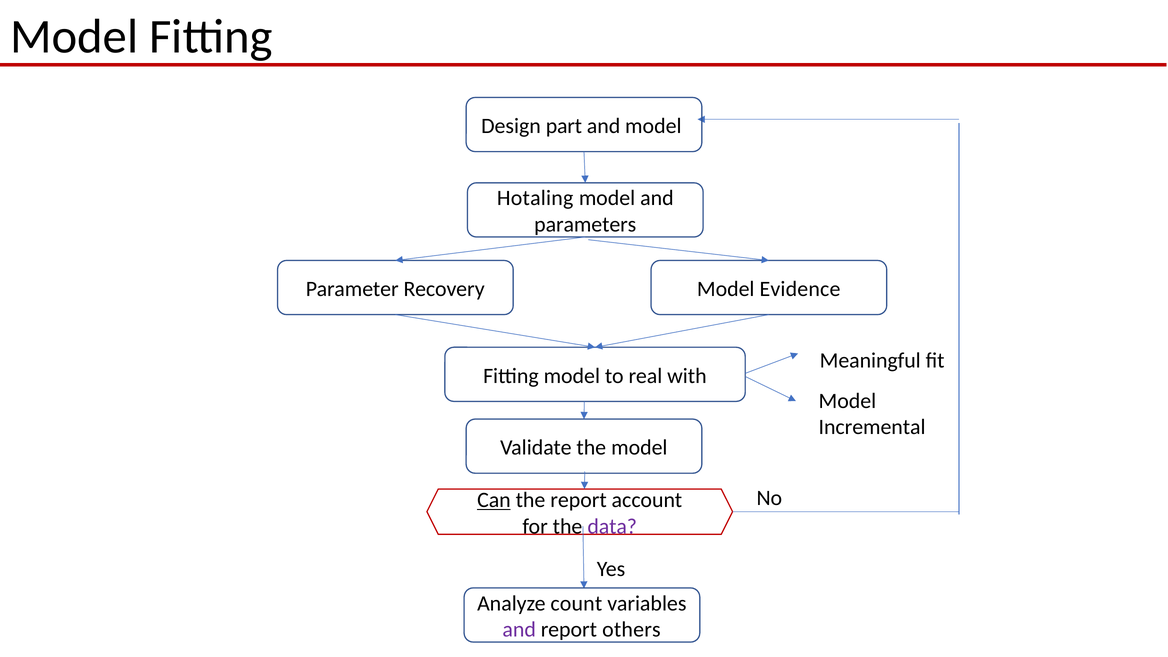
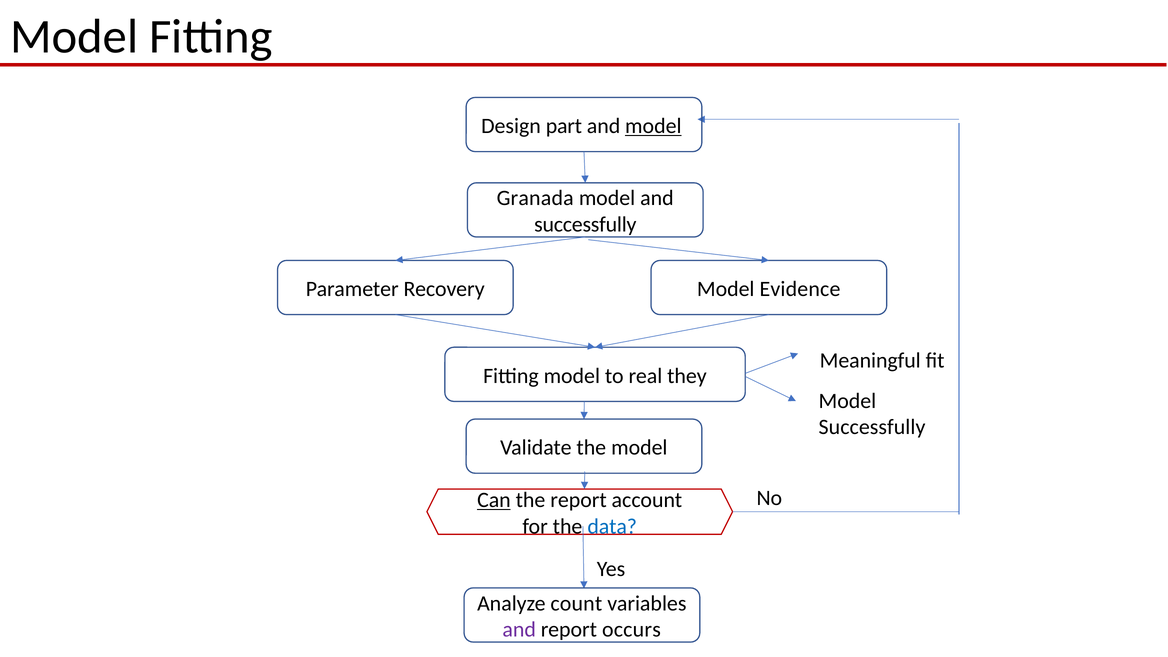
model underline: none -> present (653, 126)
Hotaling: Hotaling -> Granada (535, 198)
parameters: parameters -> successfully (585, 225)
with: with -> they (687, 376)
Incremental: Incremental -> Successfully (872, 427)
data colour: purple -> blue (612, 526)
others: others -> occurs (631, 630)
